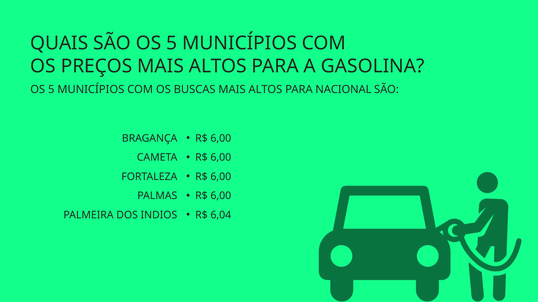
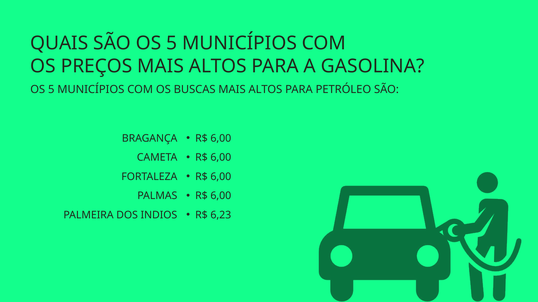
NACIONAL: NACIONAL -> PETRÓLEO (343, 90)
6,04: 6,04 -> 6,23 (221, 215)
